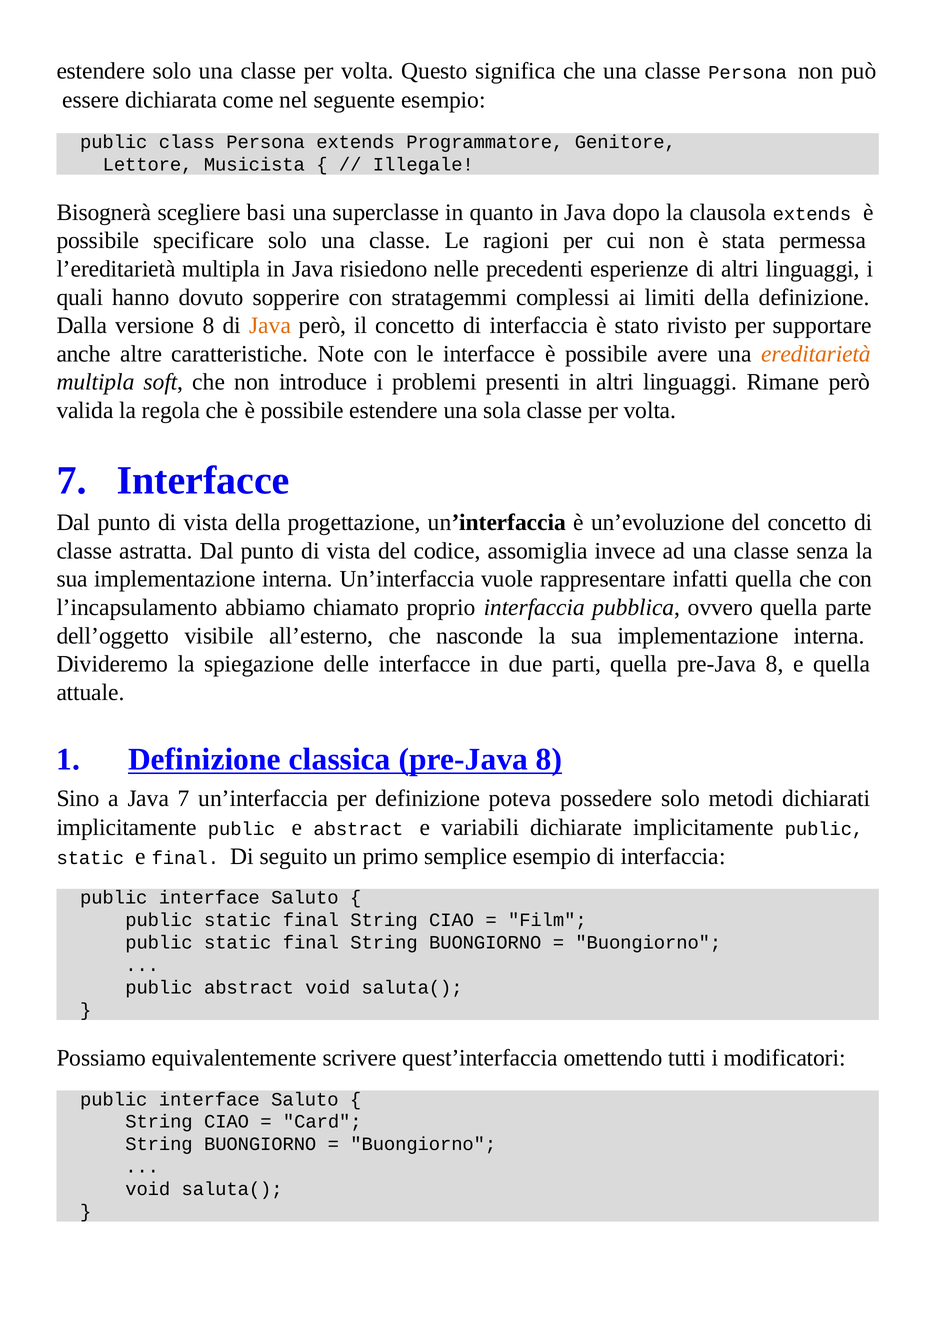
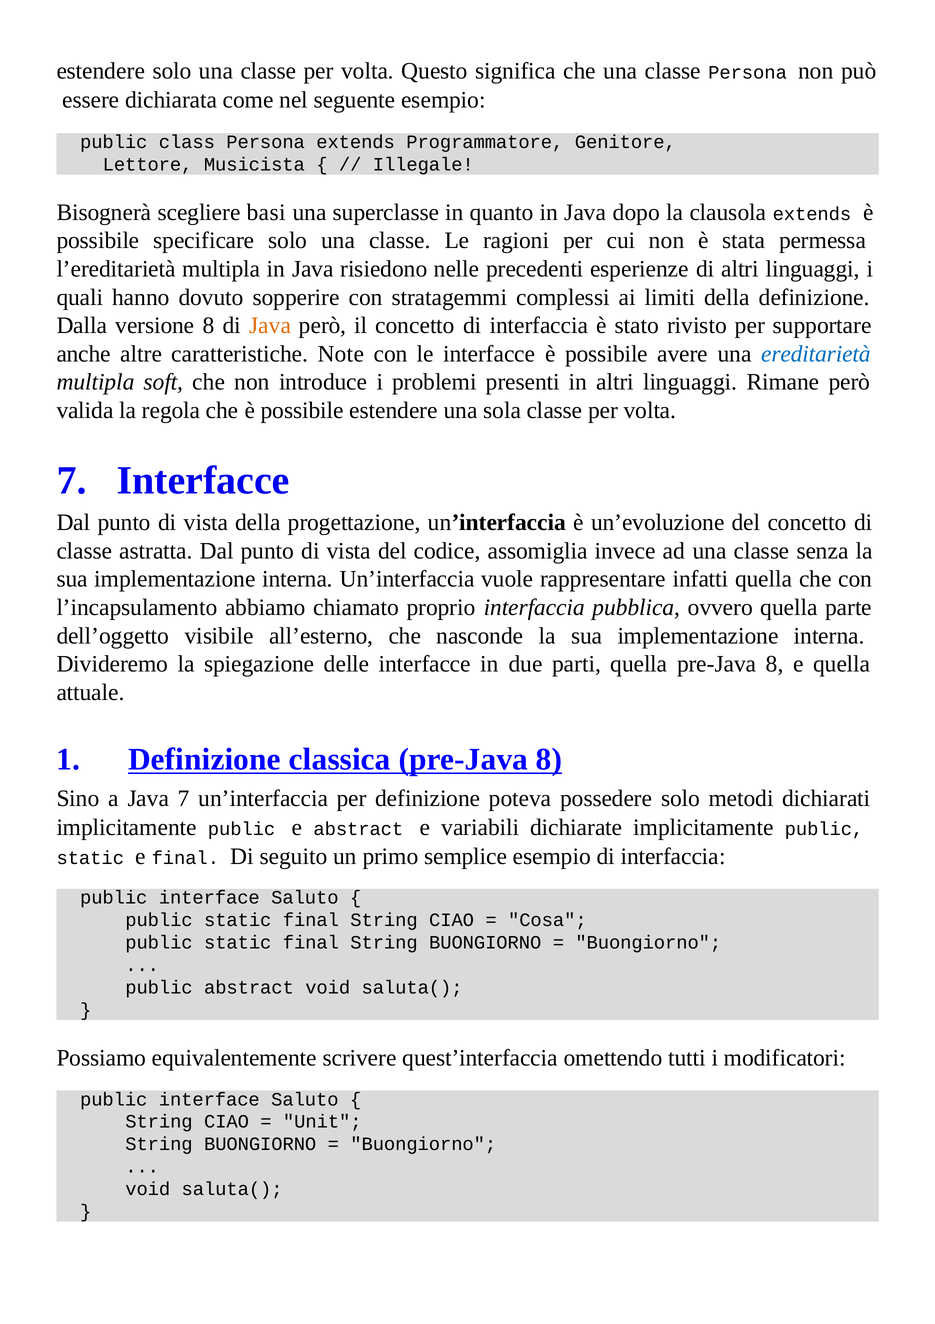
ereditarietà colour: orange -> blue (816, 354)
Film: Film -> Cosa (547, 920)
Card: Card -> Unit (322, 1121)
